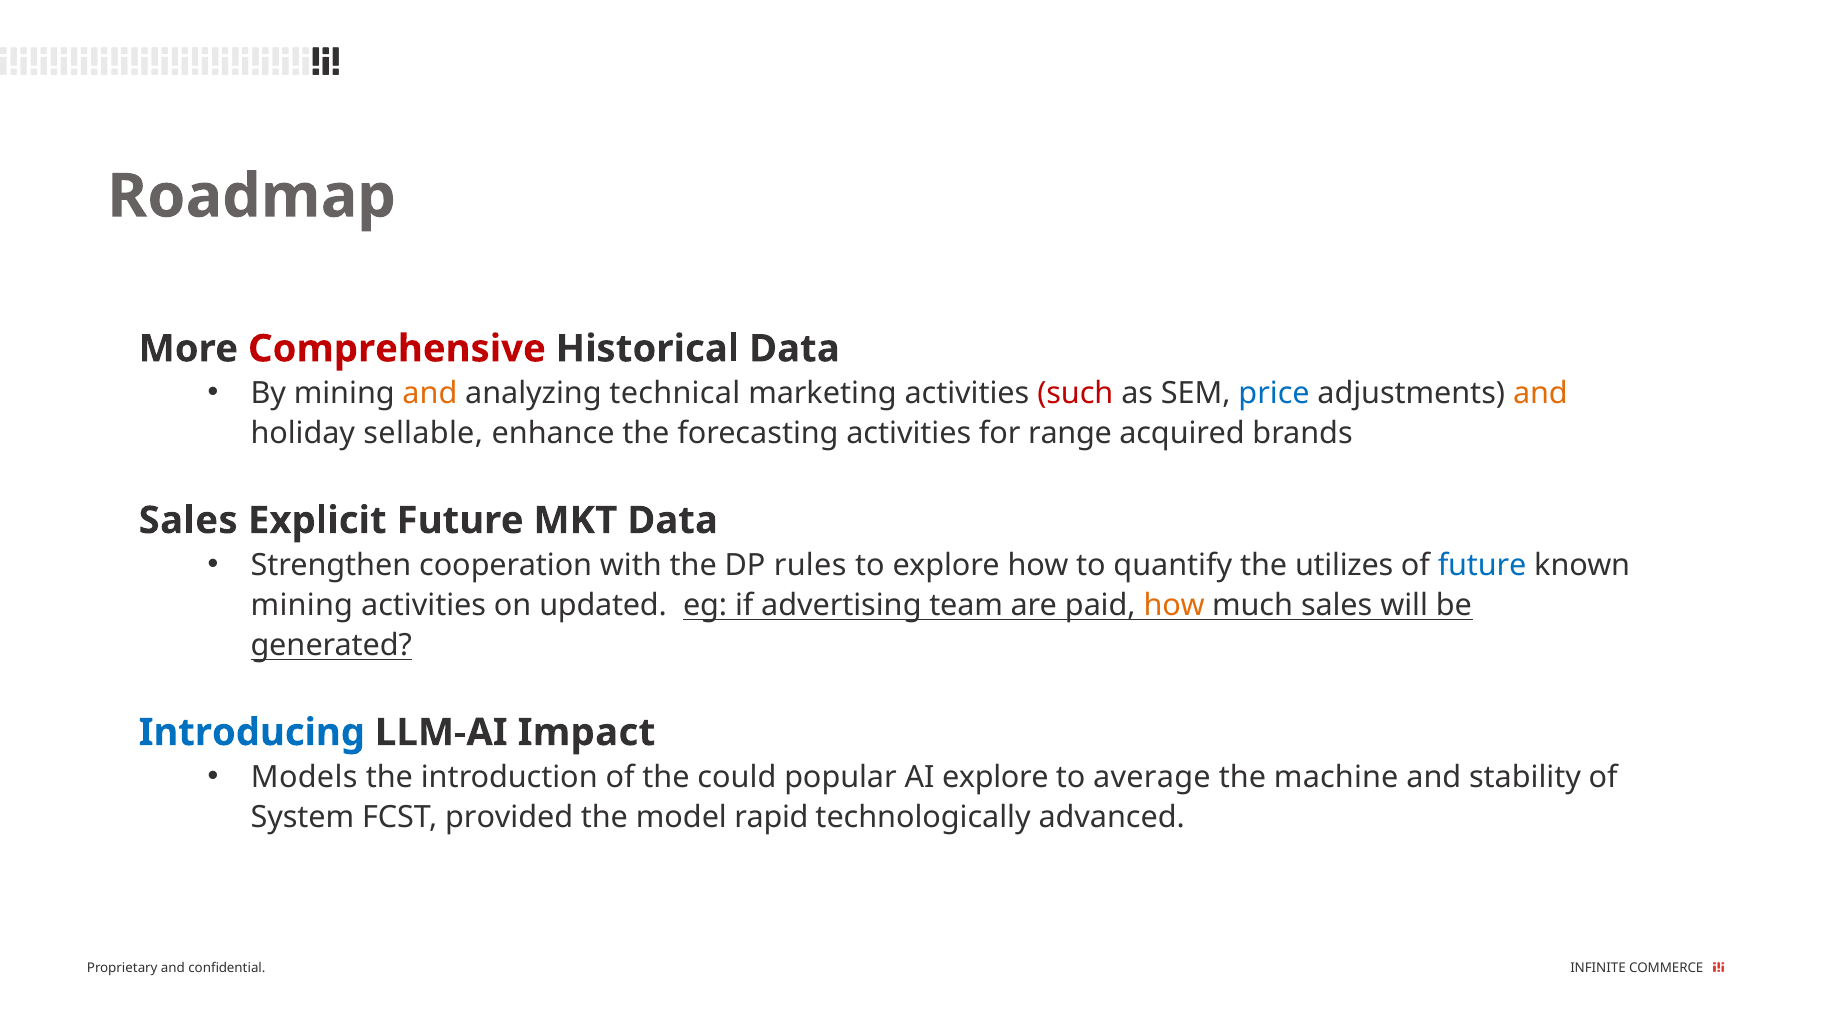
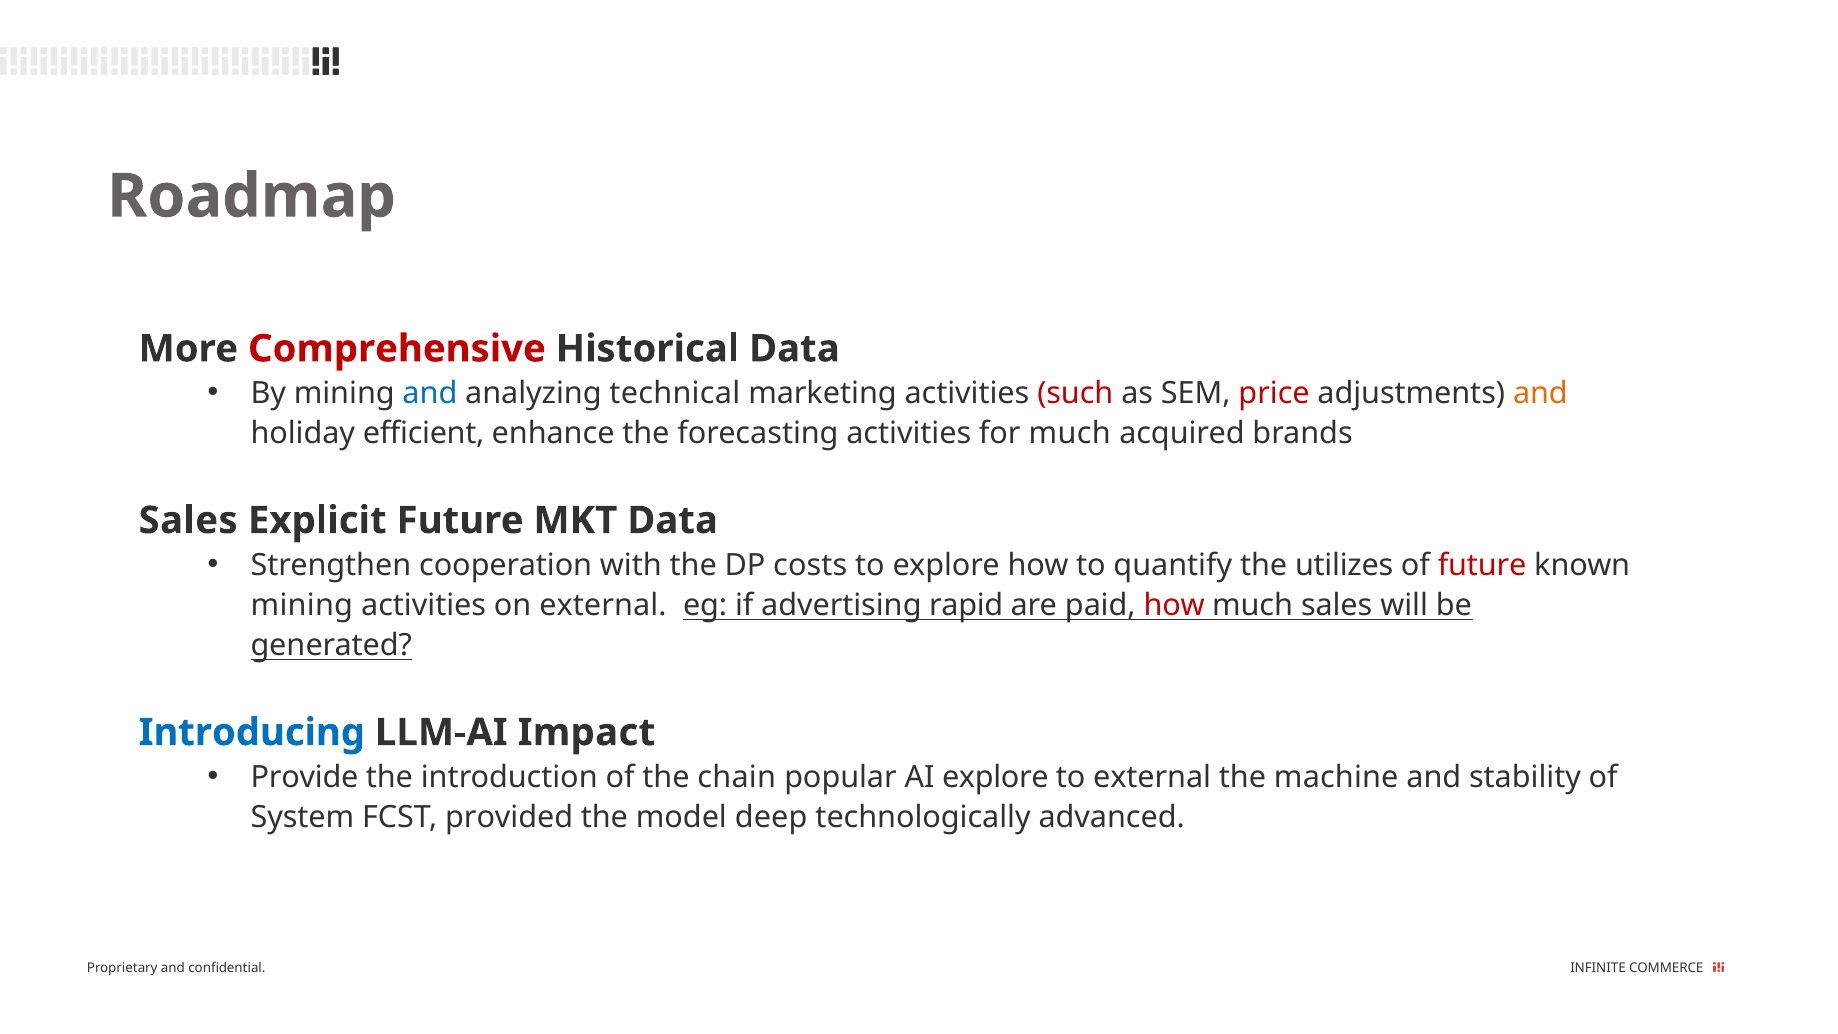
and colour: orange -> blue (430, 393)
price colour: blue -> red (1274, 393)
sellable: sellable -> efficient (424, 434)
for range: range -> much (1070, 434)
rules: rules -> costs (810, 565)
future colour: blue -> red (1482, 565)
on updated: updated -> external (603, 605)
team: team -> rapid (966, 605)
how colour: orange -> red (1174, 605)
Models: Models -> Provide (304, 777)
could: could -> chain (737, 777)
to average: average -> external (1152, 777)
rapid: rapid -> deep (771, 817)
